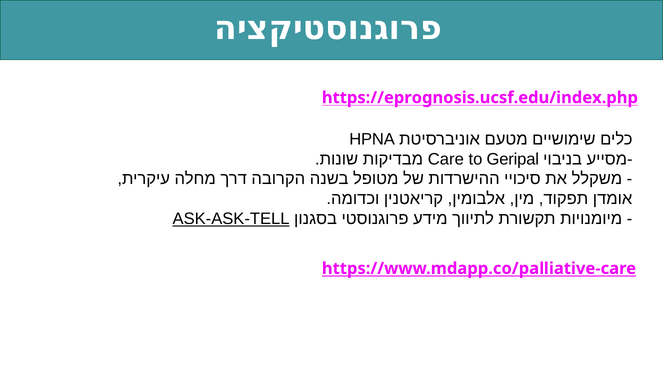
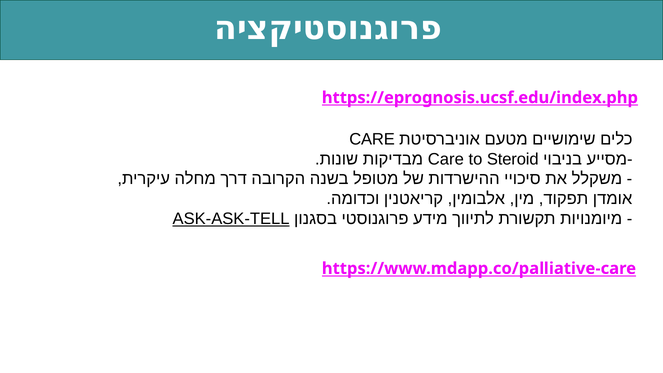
https://eprognosis.ucsf.edu/index.php underline: none -> present (480, 98)
HPNA: HPNA -> CARE (372, 139)
Geripal: Geripal -> Steroid (513, 159)
